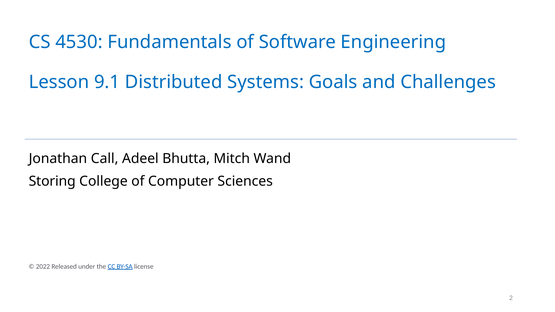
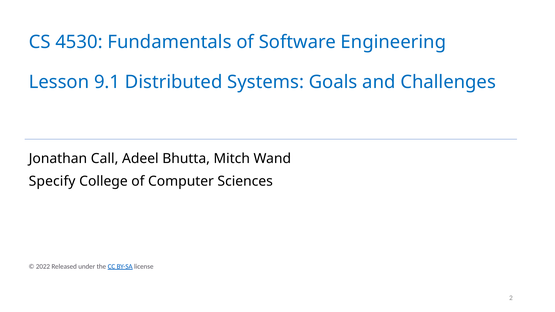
Storing: Storing -> Specify (52, 181)
